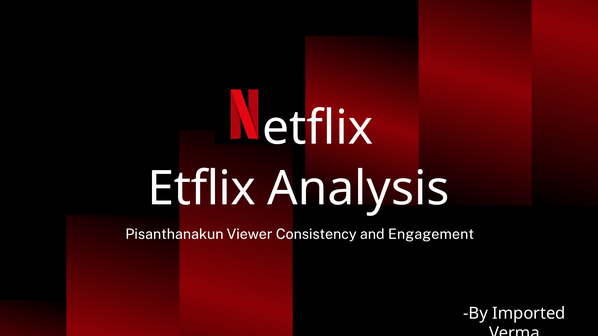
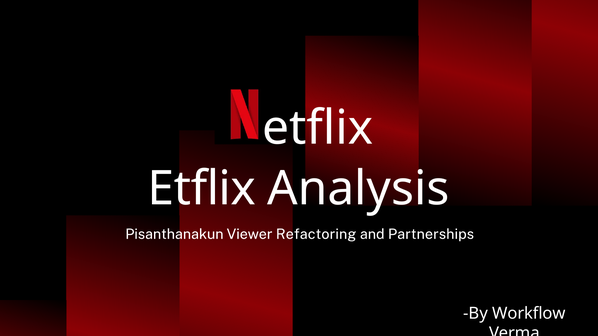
Consistency: Consistency -> Refactoring (316, 234)
Engagement: Engagement -> Partnerships (431, 234)
Imported: Imported -> Workflow (529, 314)
